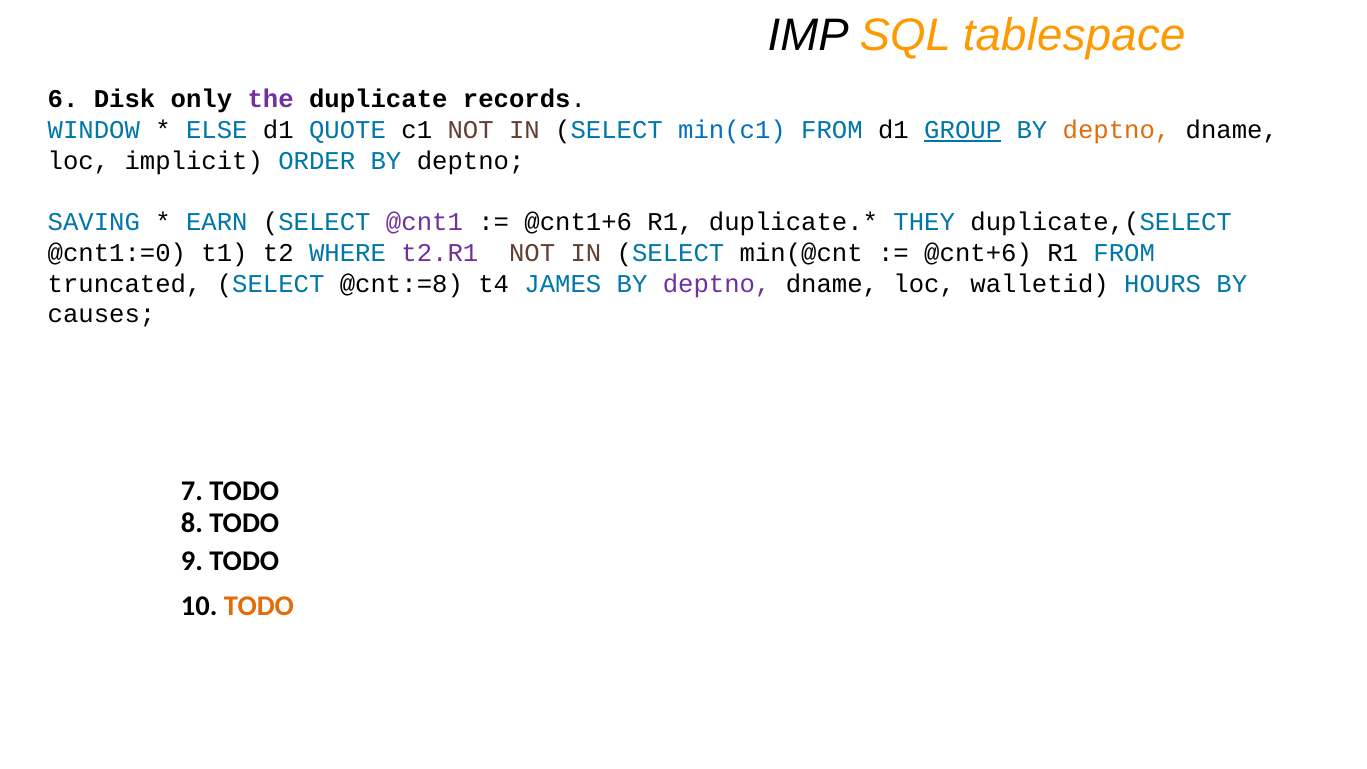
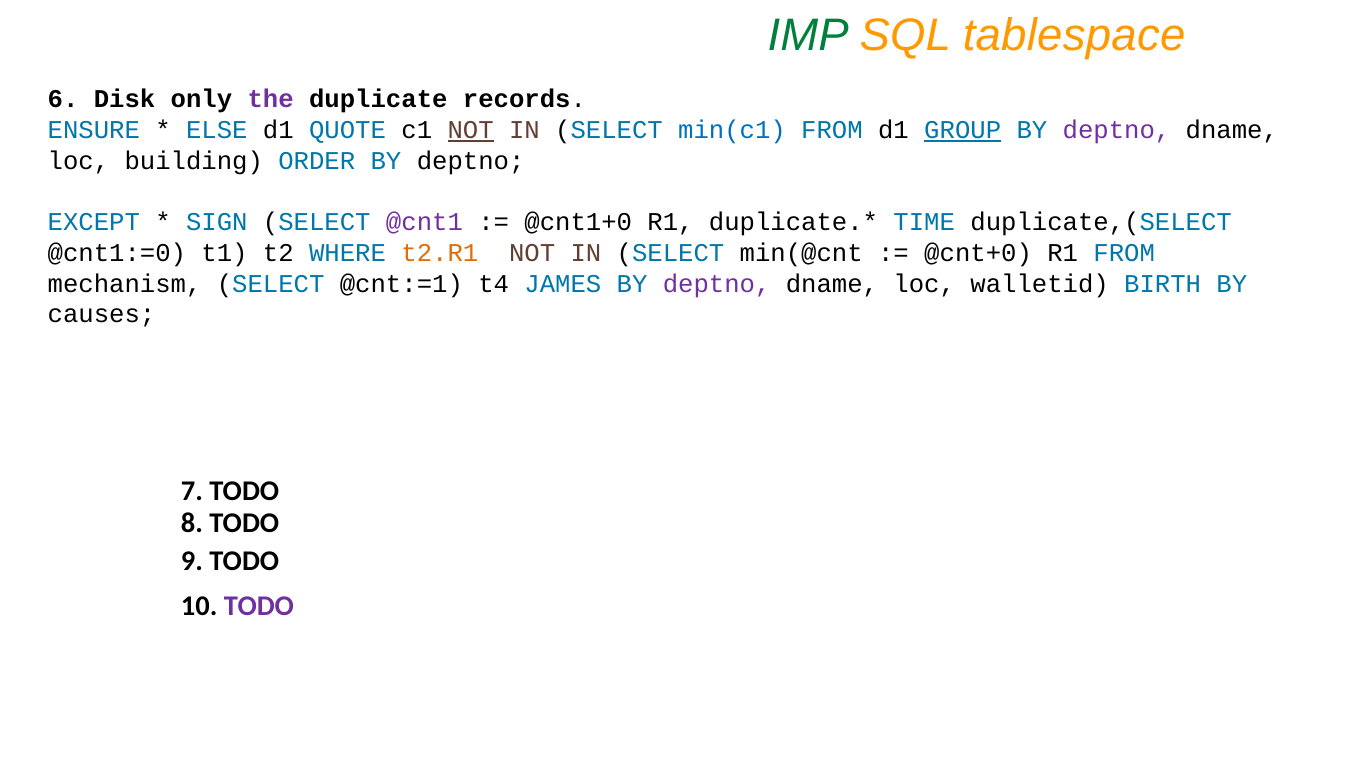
IMP colour: black -> green (808, 36)
WINDOW: WINDOW -> ENSURE (94, 130)
NOT underline: none -> present (471, 130)
deptno colour: orange -> purple (1116, 130)
implicit: implicit -> building (194, 161)
SAVING: SAVING -> EXCEPT (94, 222)
EARN: EARN -> SIGN (217, 222)
@cnt1+6: @cnt1+6 -> @cnt1+0 (578, 222)
THEY: THEY -> TIME (924, 222)
t2.R1 colour: purple -> orange (440, 253)
@cnt+6: @cnt+6 -> @cnt+0 (978, 253)
truncated: truncated -> mechanism (125, 284)
@cnt:=8: @cnt:=8 -> @cnt:=1 (401, 284)
HOURS: HOURS -> BIRTH (1163, 284)
TODO colour: orange -> purple (259, 606)
